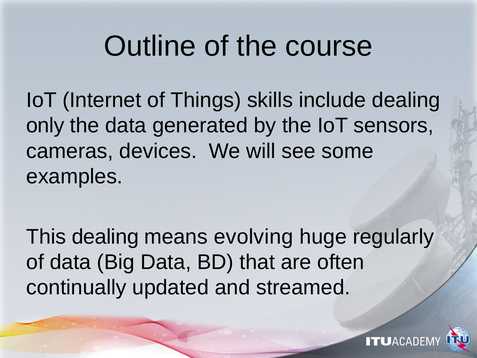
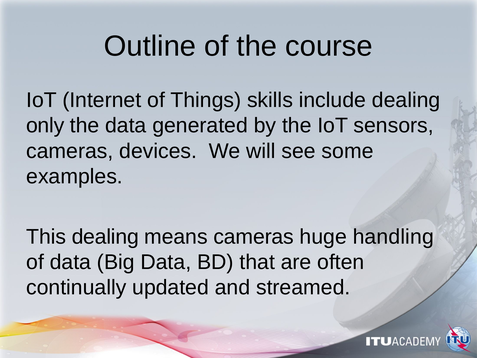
means evolving: evolving -> cameras (254, 237)
regularly: regularly -> handling (393, 237)
